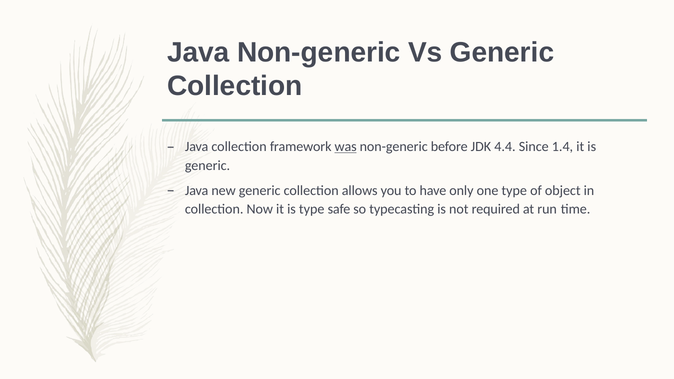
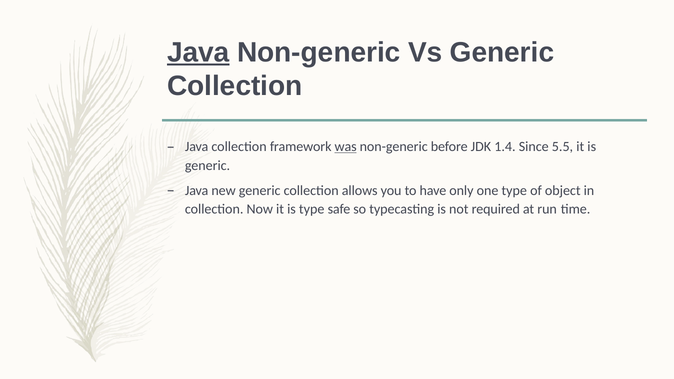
Java underline: none -> present (198, 53)
4.4: 4.4 -> 1.4 (505, 147)
1.4: 1.4 -> 5.5 (562, 147)
